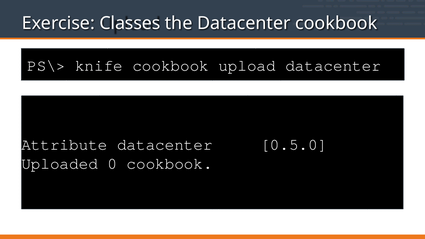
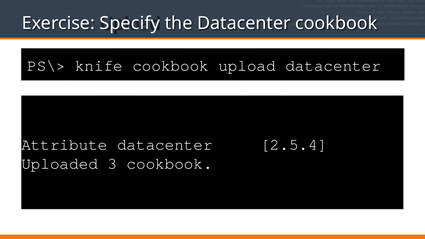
Classes: Classes -> Specify (130, 23)
0.5.0: 0.5.0 -> 2.5.4 (294, 145)
0: 0 -> 3 (112, 164)
